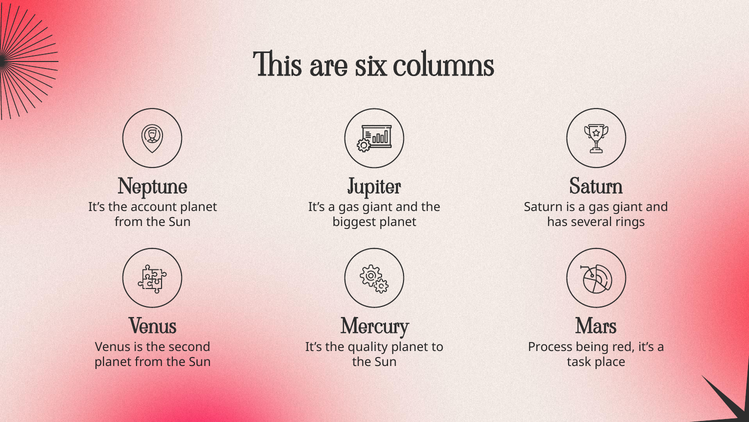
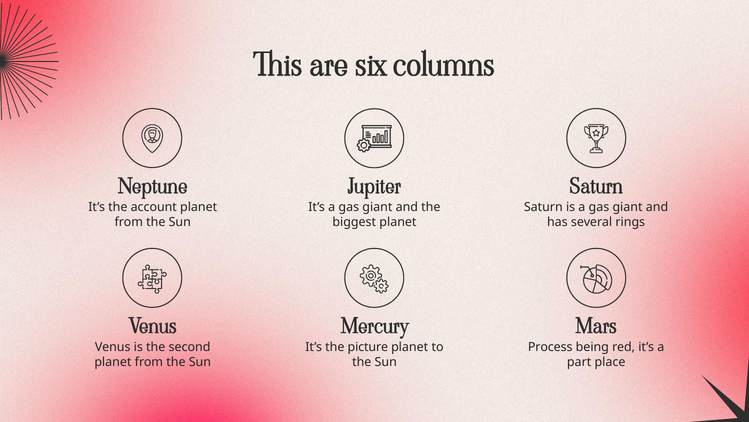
quality: quality -> picture (368, 346)
task: task -> part (579, 361)
